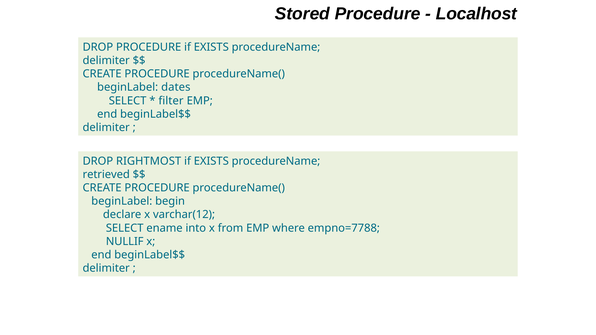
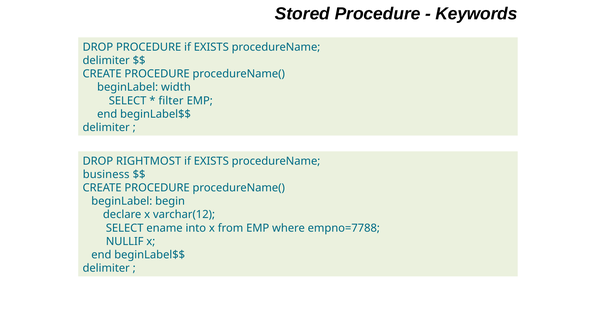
Localhost: Localhost -> Keywords (476, 14)
dates: dates -> width (176, 87)
retrieved: retrieved -> business (106, 175)
